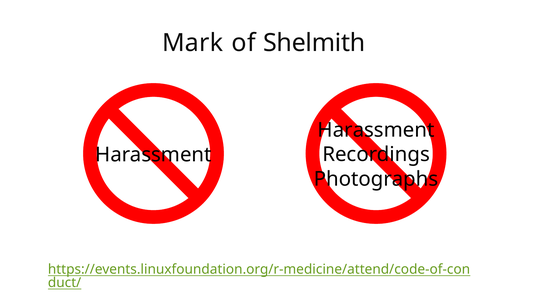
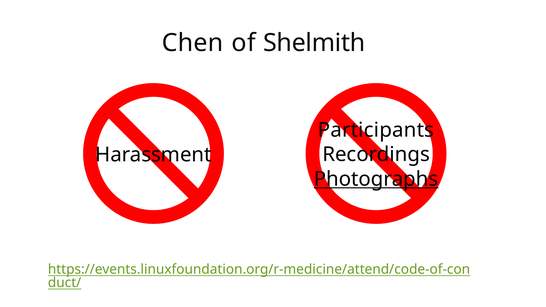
Mark: Mark -> Chen (193, 43)
Harassment: Harassment -> Participants (376, 130)
Photographs underline: none -> present (376, 179)
